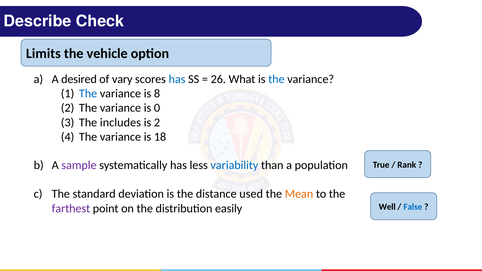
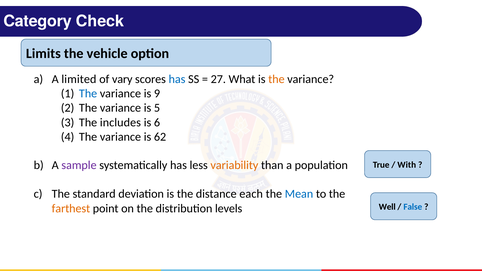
Describe: Describe -> Category (38, 21)
desired: desired -> limited (79, 79)
26: 26 -> 27 (218, 79)
the colour: blue -> orange (276, 79)
8: 8 -> 9 (157, 94)
0: 0 -> 5 (157, 108)
is 2: 2 -> 6 (157, 123)
18: 18 -> 62 (160, 137)
variability colour: blue -> orange (234, 165)
Rank: Rank -> With (407, 165)
used: used -> each (251, 194)
Mean colour: orange -> blue (299, 194)
farthest colour: purple -> orange (71, 209)
easily: easily -> levels (229, 209)
